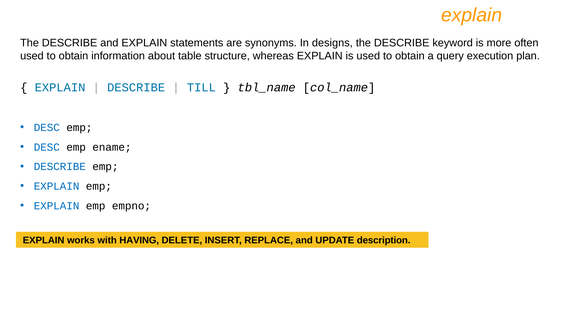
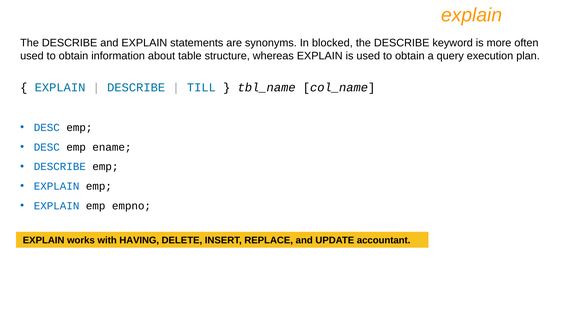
designs: designs -> blocked (332, 43)
description: description -> accountant (384, 240)
